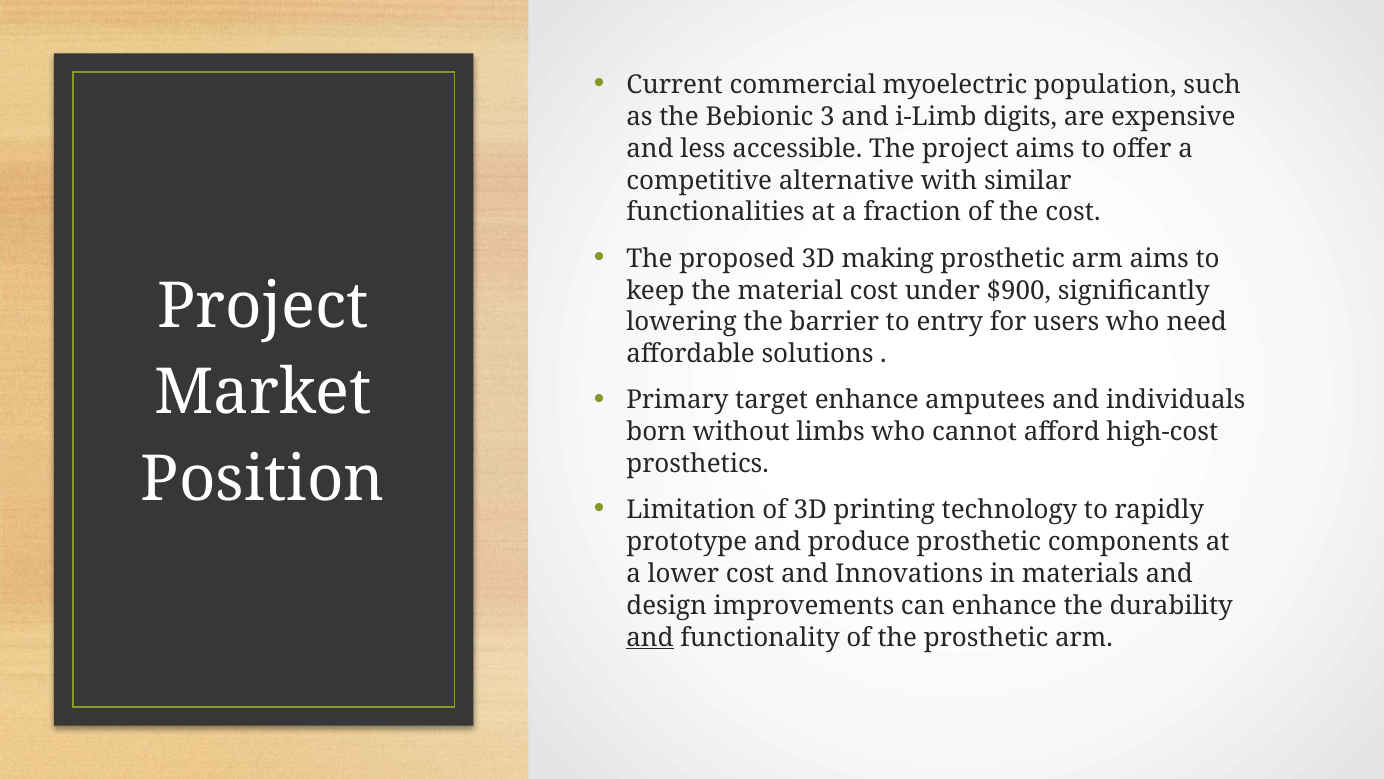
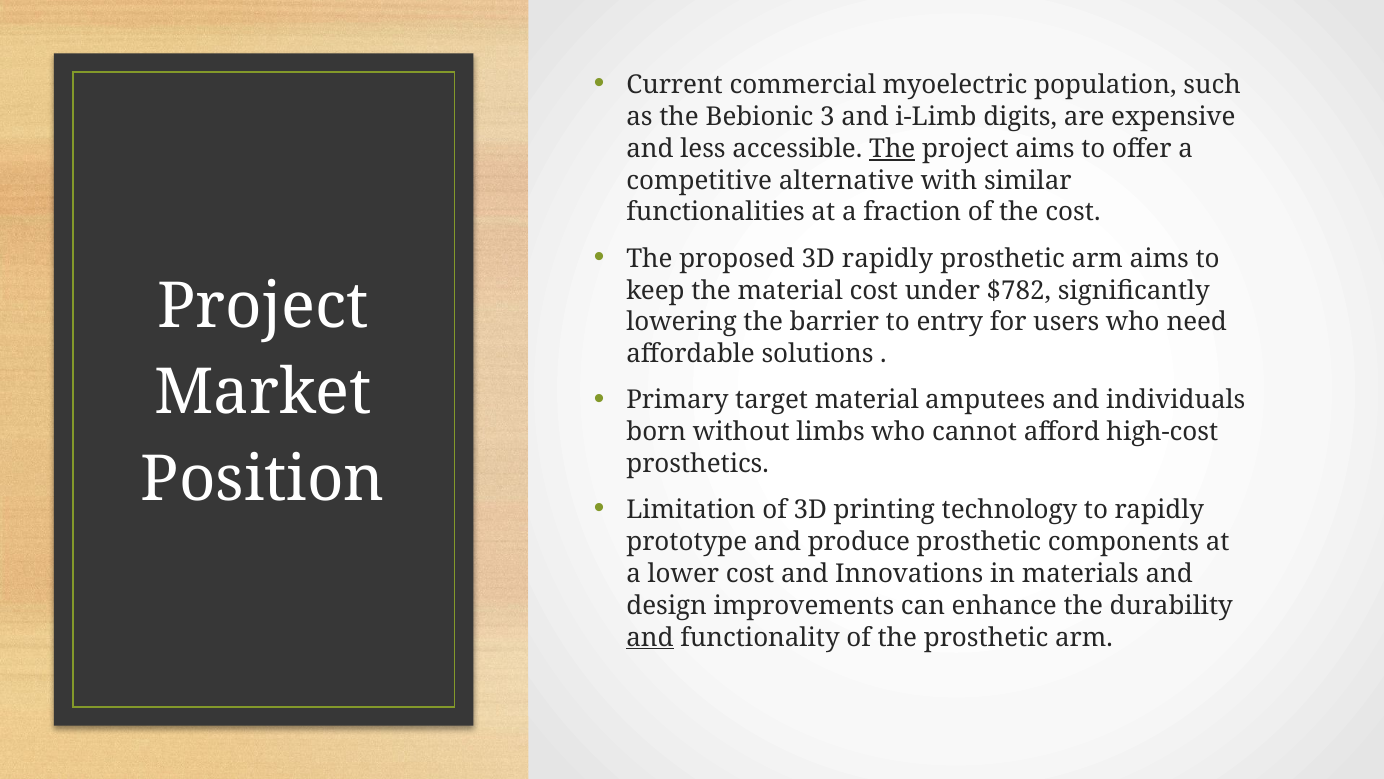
The underline: none -> present (892, 149)
3D making: making -> rapidly (888, 258)
$900: $900 -> $782 (1019, 290)
target enhance: enhance -> material (867, 400)
